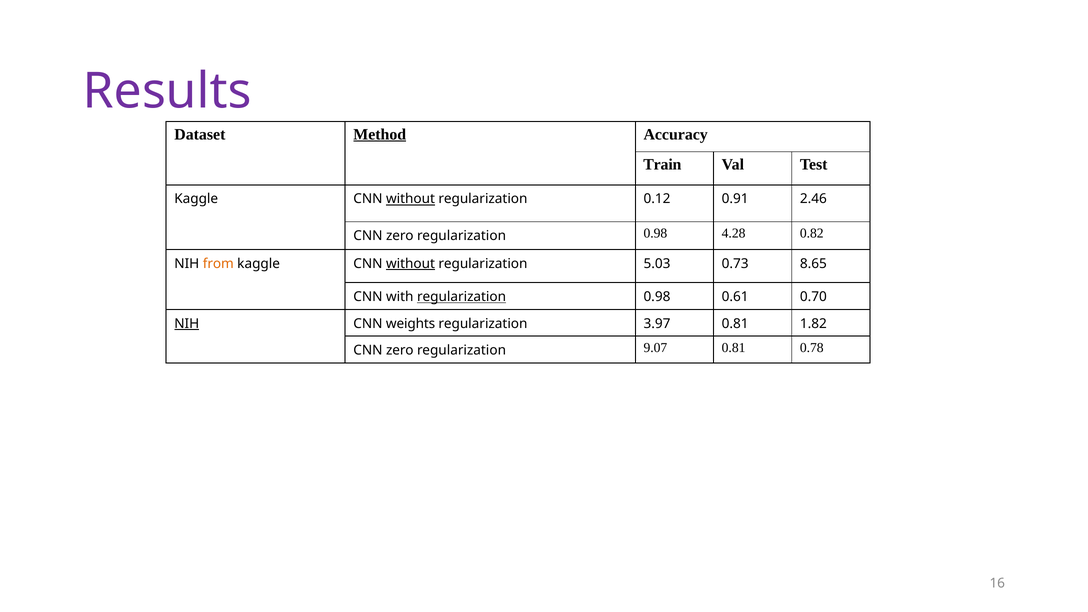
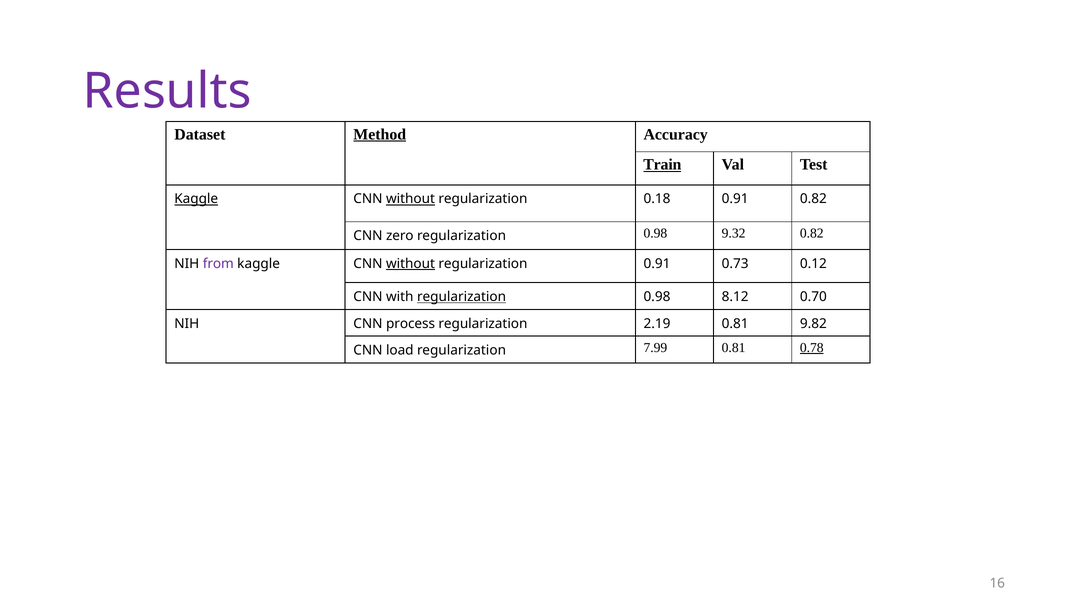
Train underline: none -> present (662, 165)
Kaggle underline: none -> present (196, 199)
0.12: 0.12 -> 0.18 (657, 199)
0.91 2.46: 2.46 -> 0.82 (813, 199)
4.28: 4.28 -> 9.32 (734, 233)
from colour: orange -> purple (218, 264)
regularization 5.03: 5.03 -> 0.91 (657, 264)
8.65: 8.65 -> 0.12 (813, 264)
0.61: 0.61 -> 8.12 (735, 297)
NIH underline: present -> none (187, 324)
weights: weights -> process (411, 324)
3.97: 3.97 -> 2.19 (657, 324)
1.82: 1.82 -> 9.82 (813, 324)
zero: zero -> load (400, 350)
9.07: 9.07 -> 7.99 (655, 348)
0.78 underline: none -> present (812, 348)
